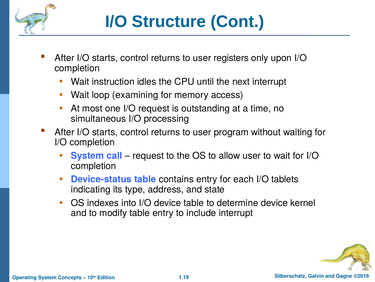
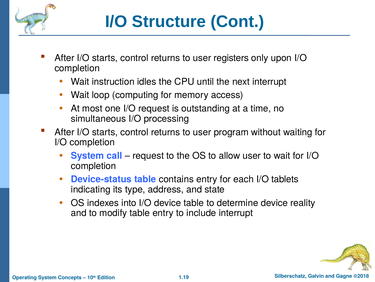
examining: examining -> computing (135, 95)
kernel: kernel -> reality (303, 202)
